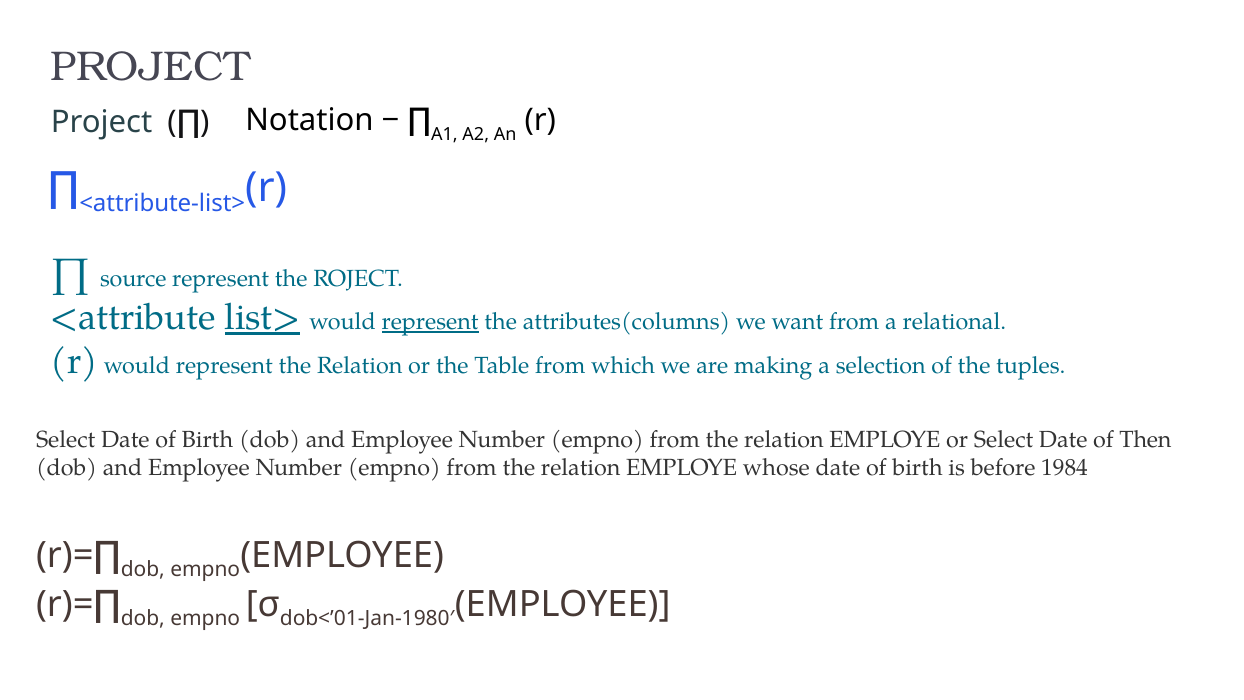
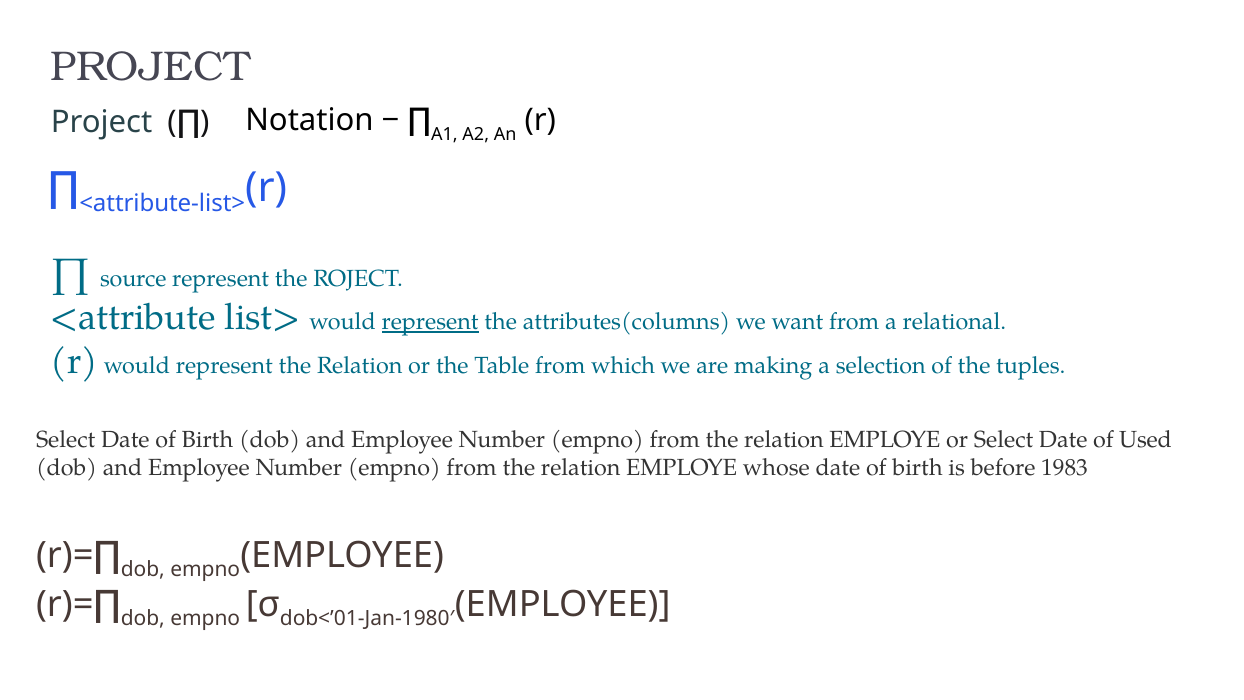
list> underline: present -> none (263, 318)
Then: Then -> Used (1145, 440)
1984: 1984 -> 1983 (1065, 468)
